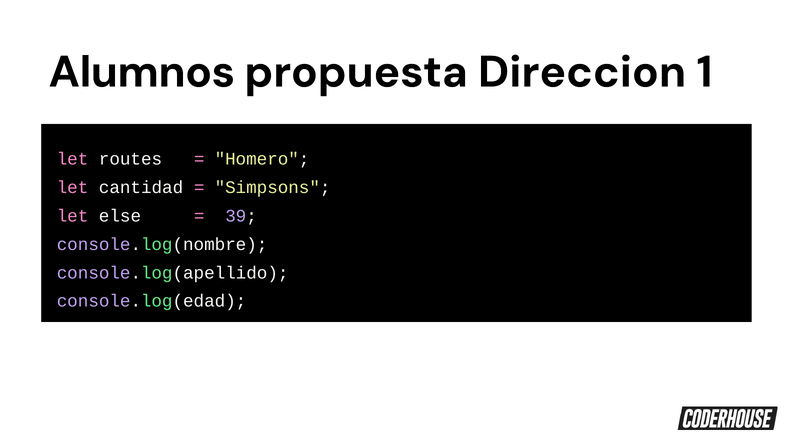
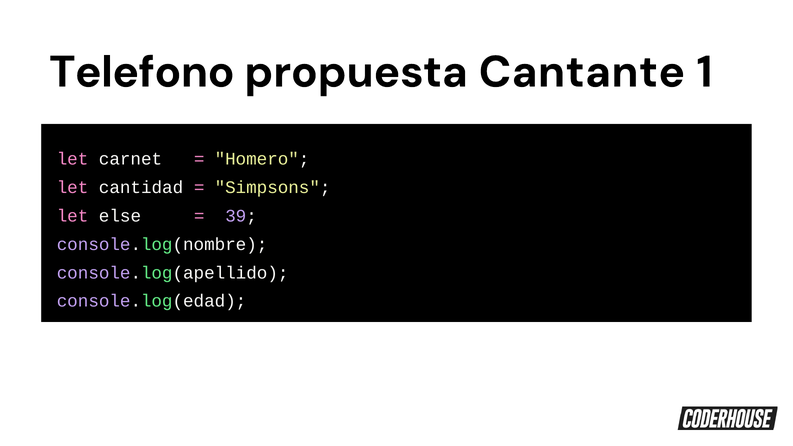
Alumnos: Alumnos -> Telefono (142, 72)
Direccion: Direccion -> Cantante (582, 72)
routes: routes -> carnet (130, 159)
